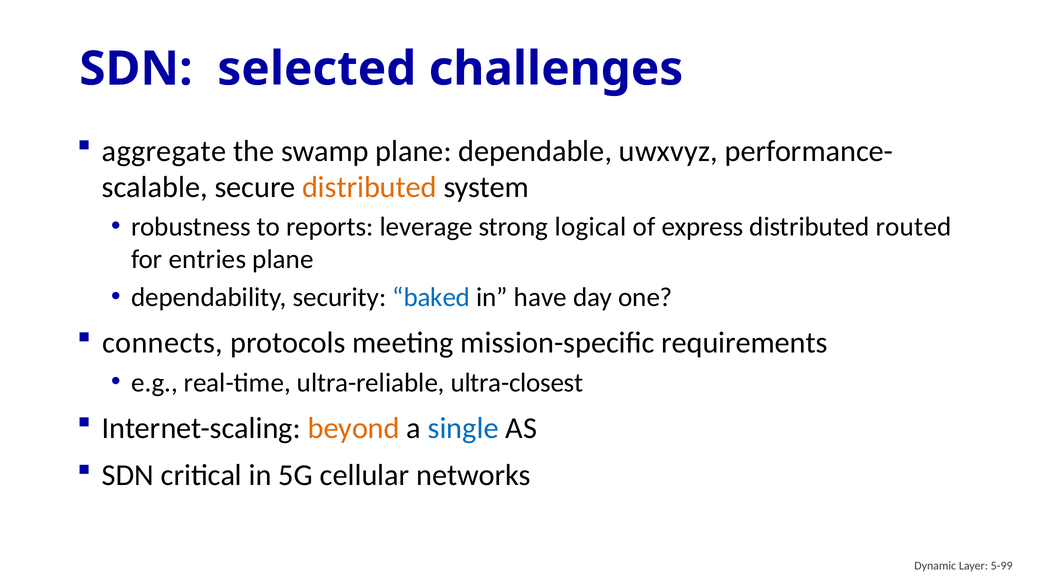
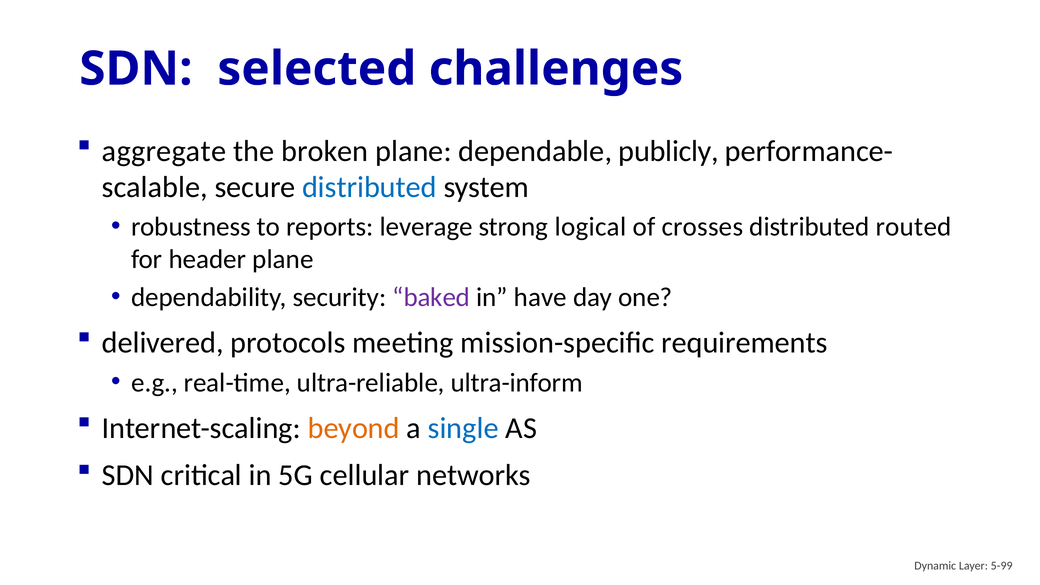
swamp: swamp -> broken (325, 151)
uwxvyz: uwxvyz -> publicly (669, 151)
distributed colour: orange -> blue (369, 187)
express: express -> crosses (702, 227)
entries: entries -> header (207, 260)
baked colour: blue -> purple (431, 297)
connects: connects -> delivered (163, 343)
ultra-closest: ultra-closest -> ultra-inform (517, 383)
